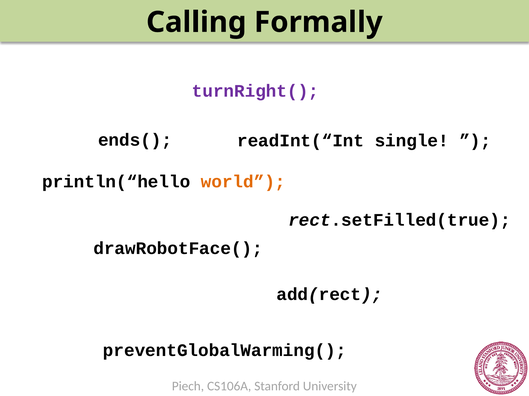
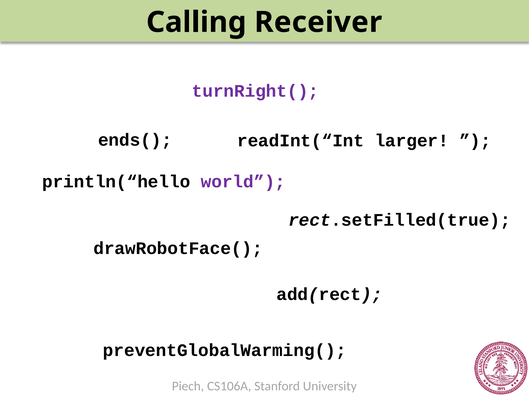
Formally: Formally -> Receiver (318, 22)
single: single -> larger (412, 141)
world colour: orange -> purple (243, 182)
